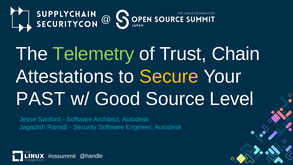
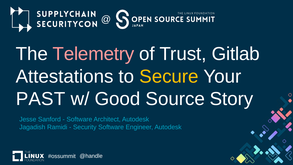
Telemetry colour: light green -> pink (93, 54)
Chain: Chain -> Gitlab (236, 54)
Level: Level -> Story (231, 99)
